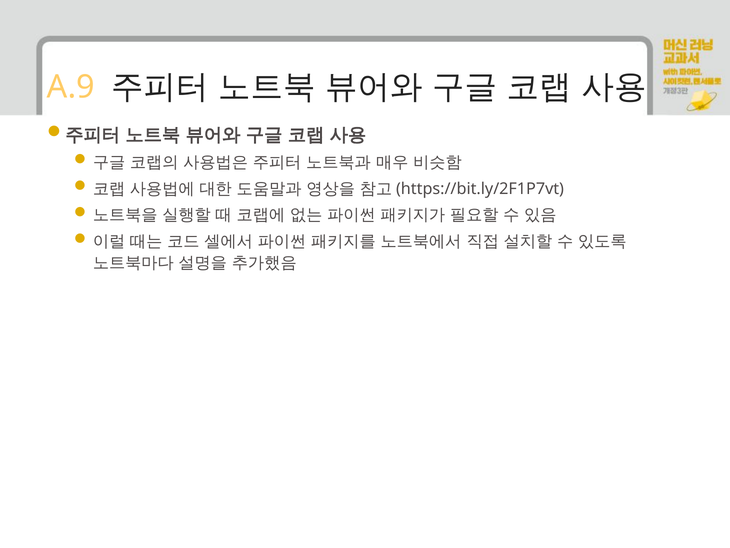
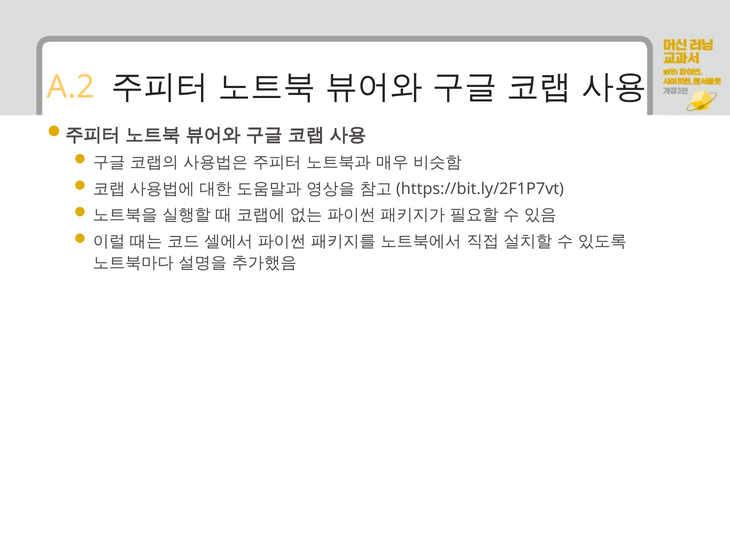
A.9: A.9 -> A.2 (71, 87)
